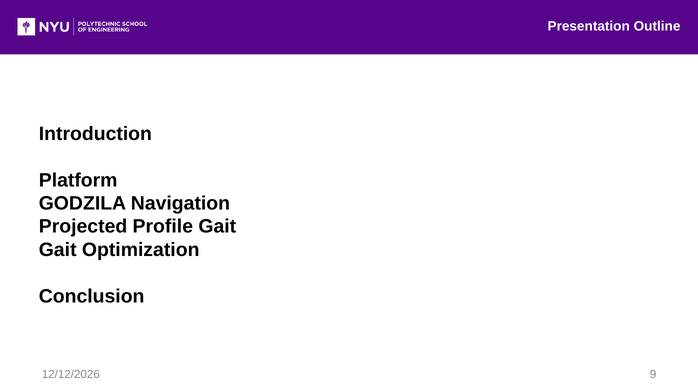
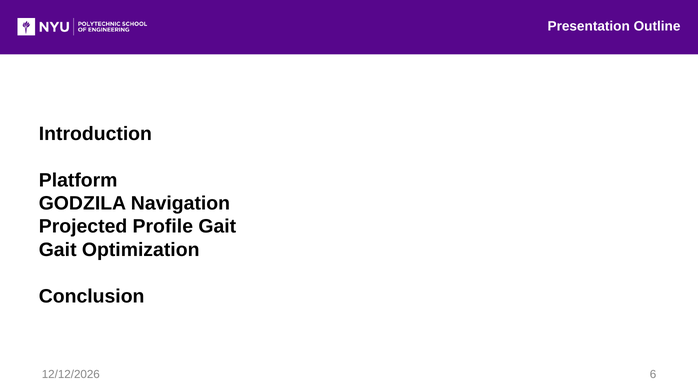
9: 9 -> 6 (653, 375)
